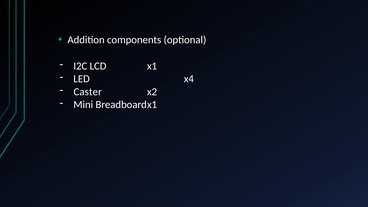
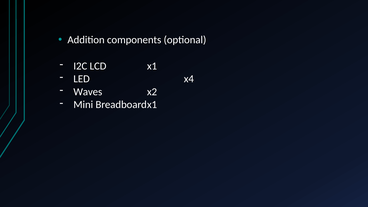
Caster: Caster -> Waves (88, 92)
